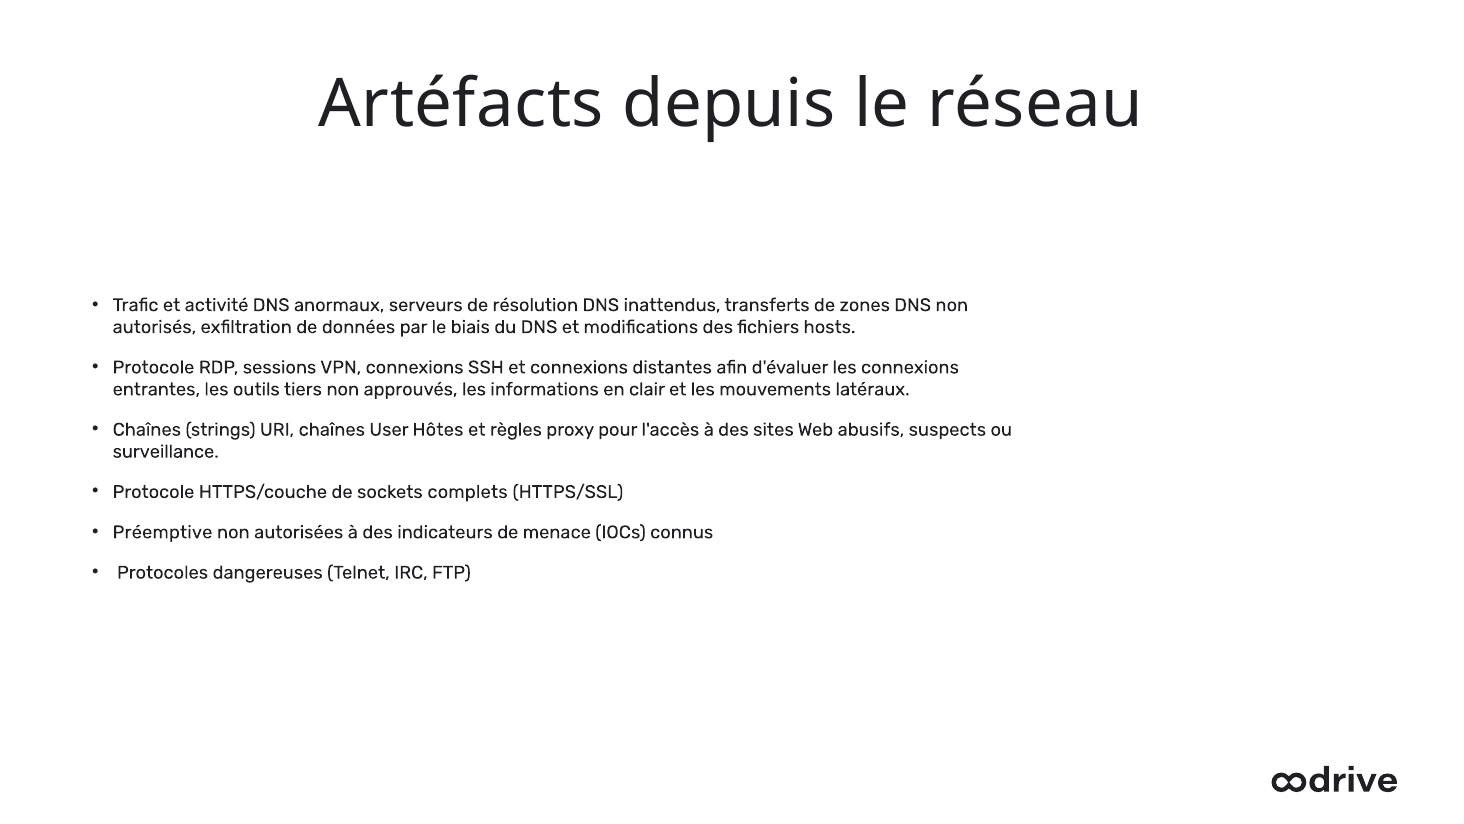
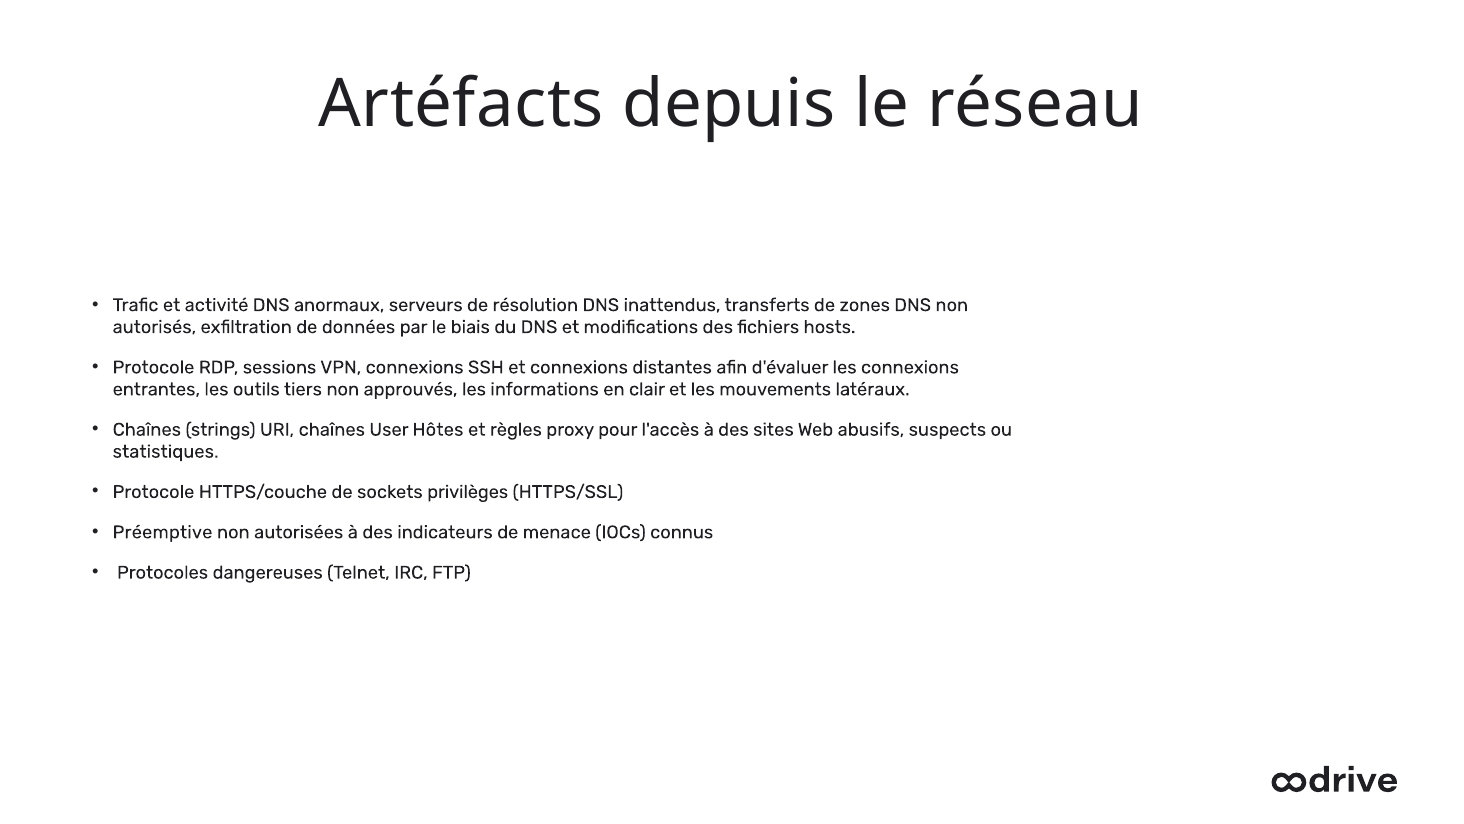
surveillance: surveillance -> statistiques (166, 451)
complets: complets -> privilèges (468, 492)
